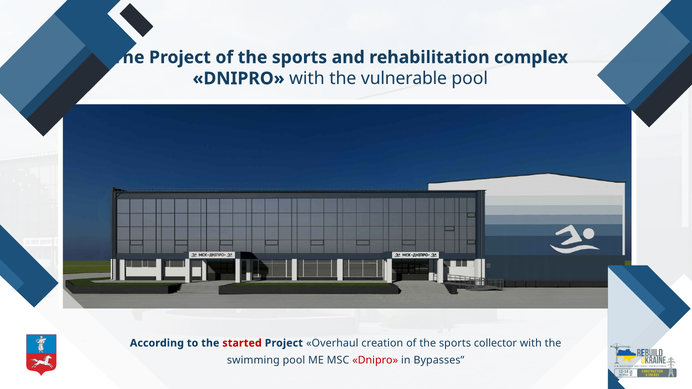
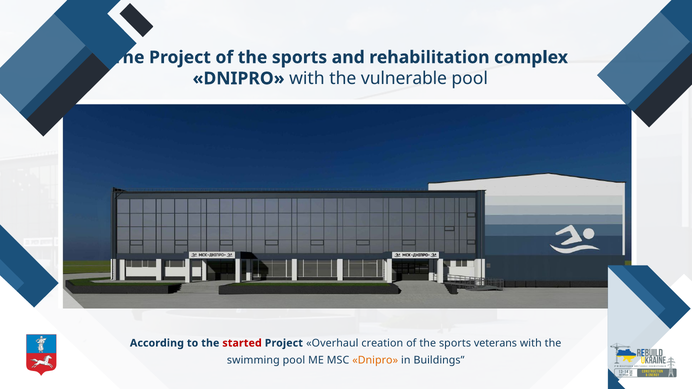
collector: collector -> veterans (495, 343)
Dnipro colour: red -> orange (375, 360)
Bypasses: Bypasses -> Buildings (439, 360)
